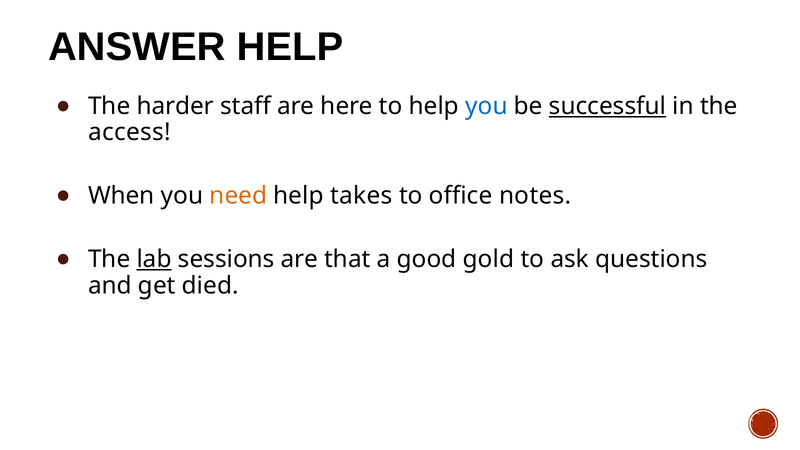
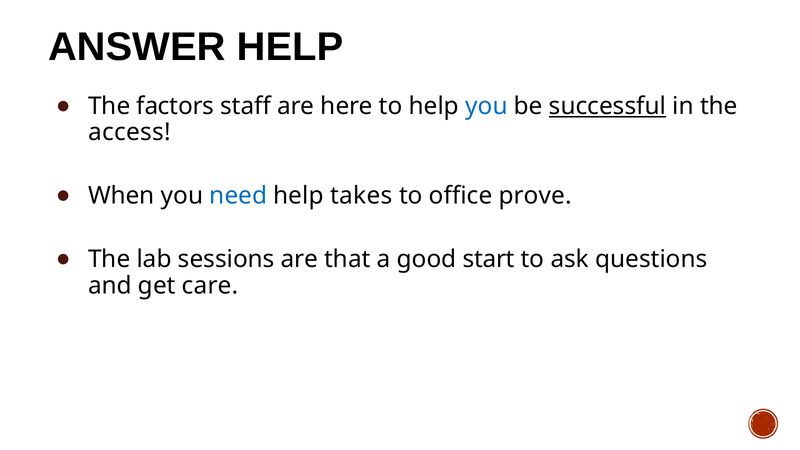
harder: harder -> factors (175, 106)
need colour: orange -> blue (238, 196)
notes: notes -> prove (535, 196)
lab underline: present -> none (154, 259)
gold: gold -> start (489, 259)
died: died -> care (210, 286)
